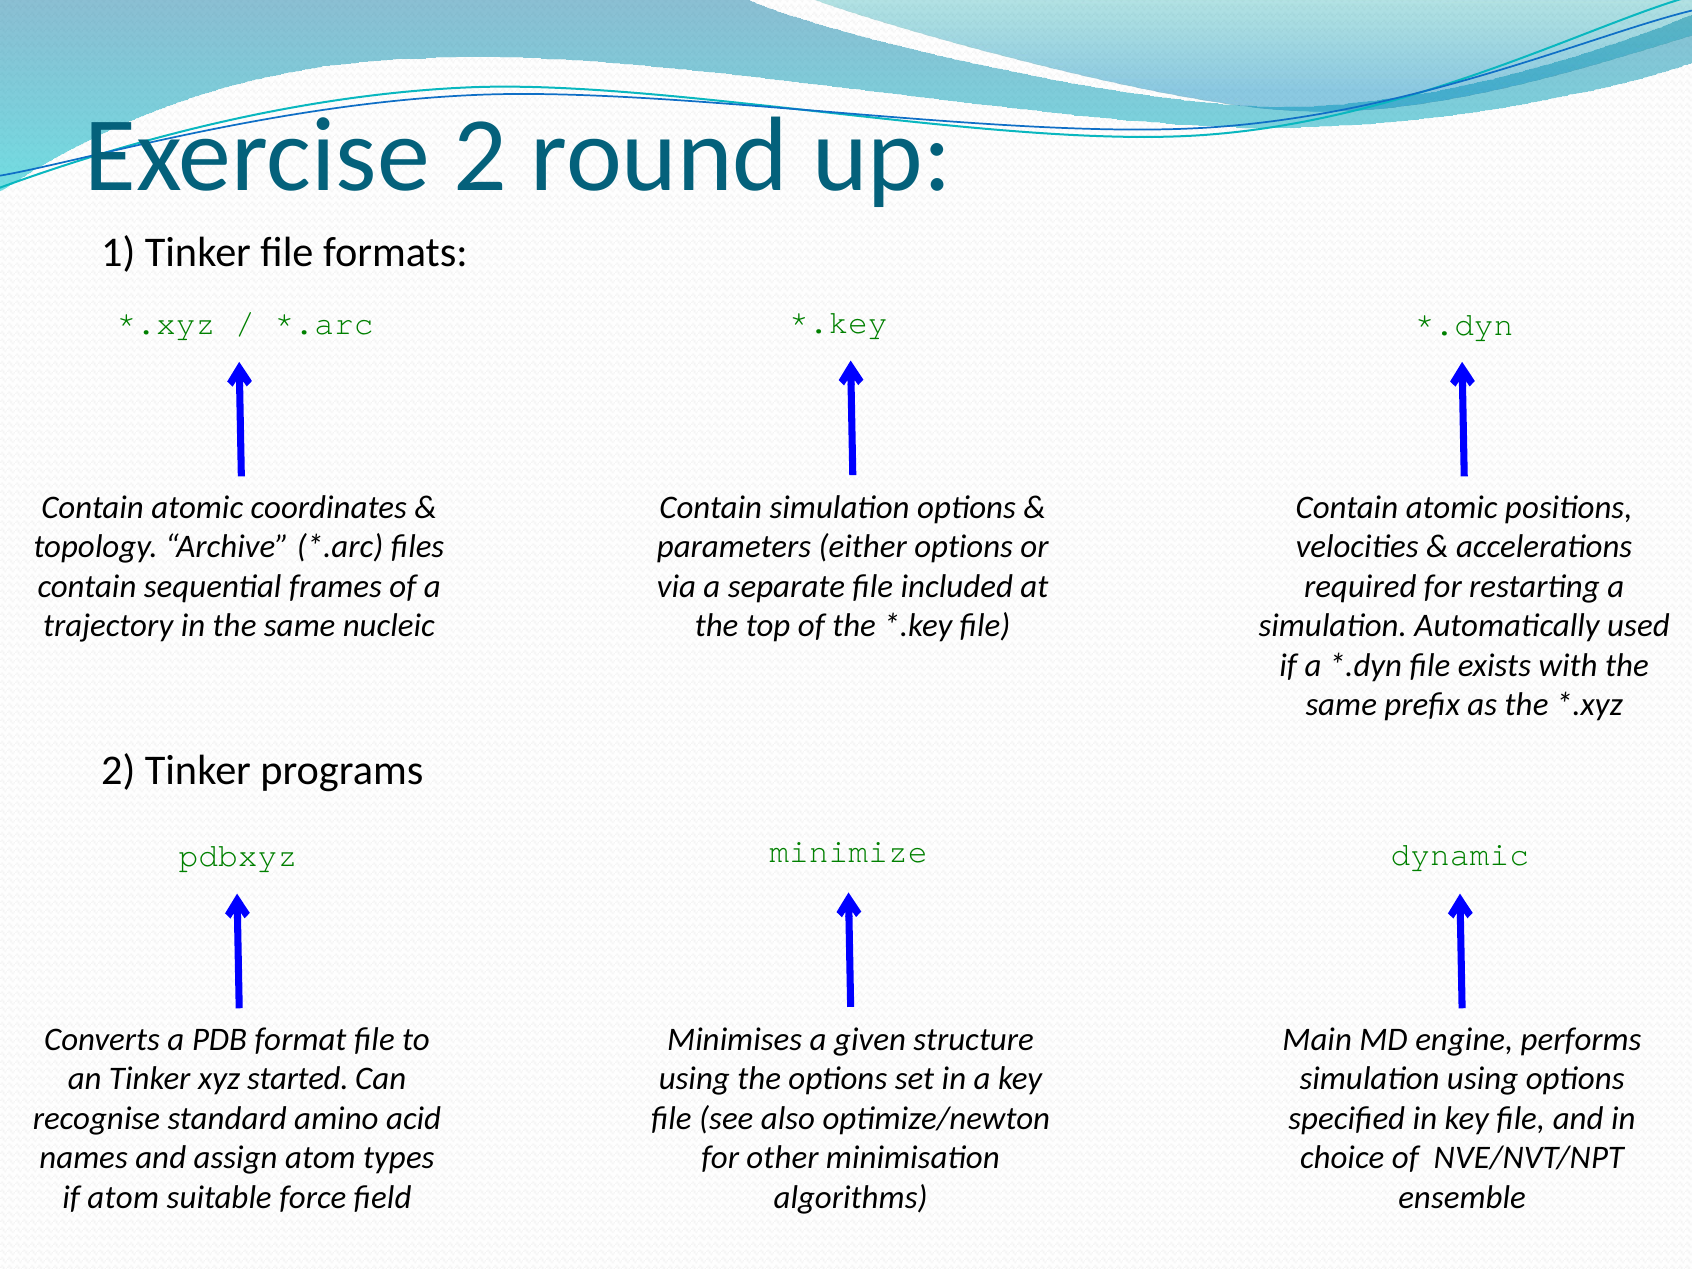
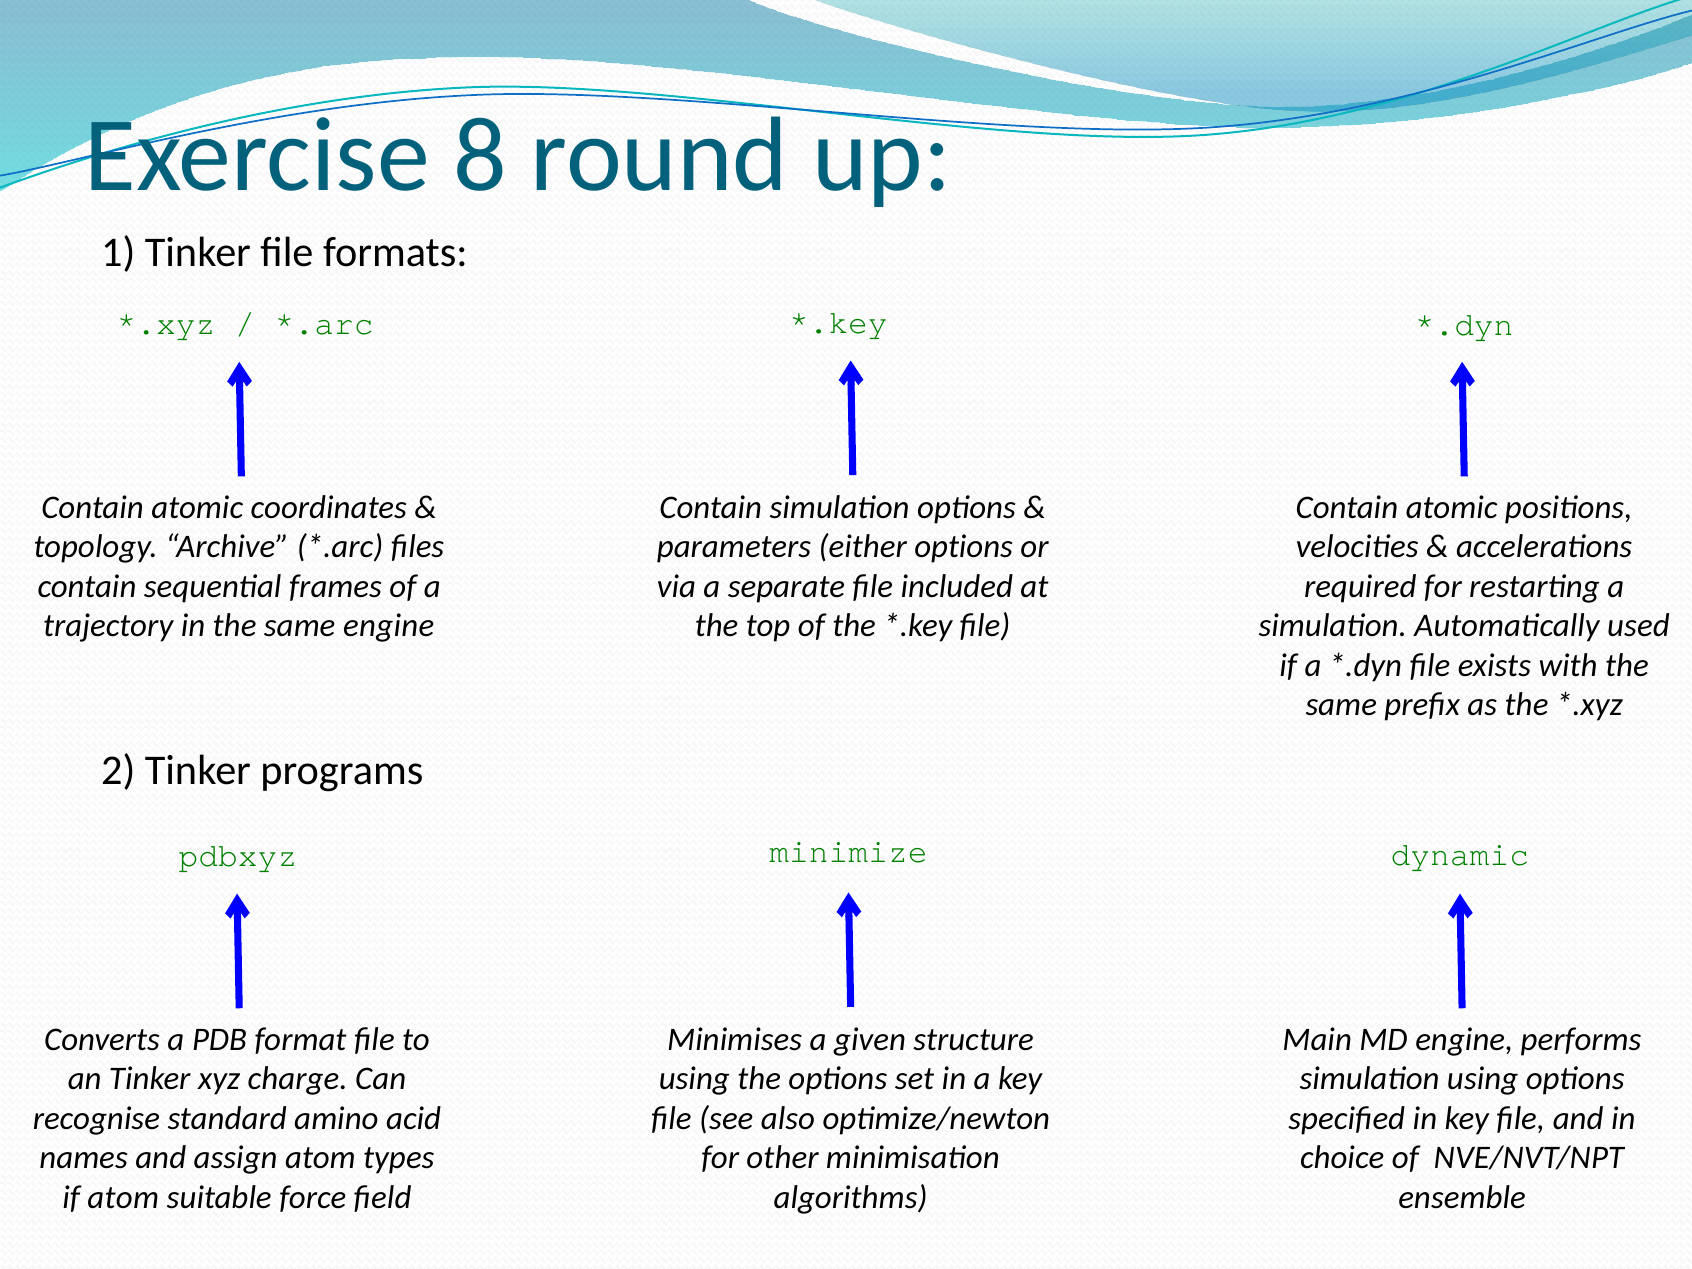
Exercise 2: 2 -> 8 (480, 155)
same nucleic: nucleic -> engine (389, 626)
started: started -> charge (298, 1079)
